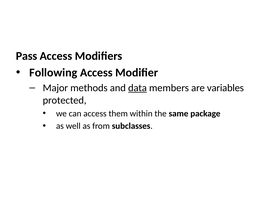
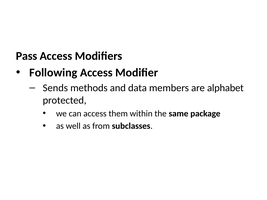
Major: Major -> Sends (55, 88)
data underline: present -> none (137, 88)
variables: variables -> alphabet (225, 88)
